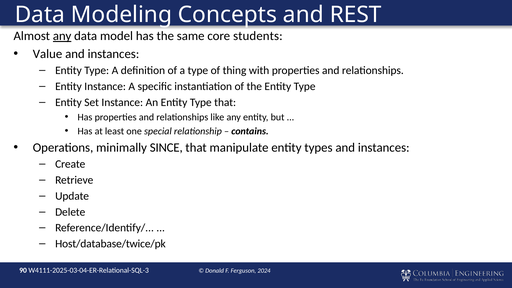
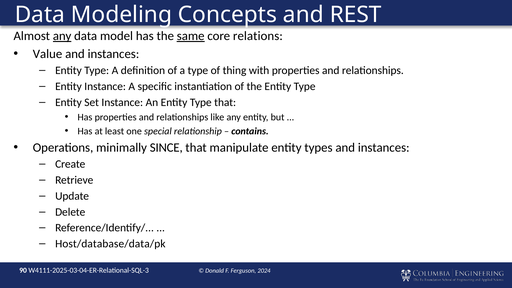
same underline: none -> present (191, 36)
students: students -> relations (258, 36)
Host/database/twice/pk: Host/database/twice/pk -> Host/database/data/pk (110, 244)
